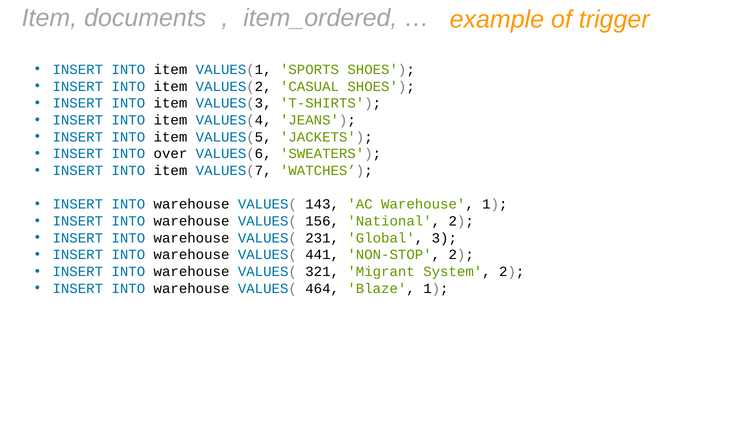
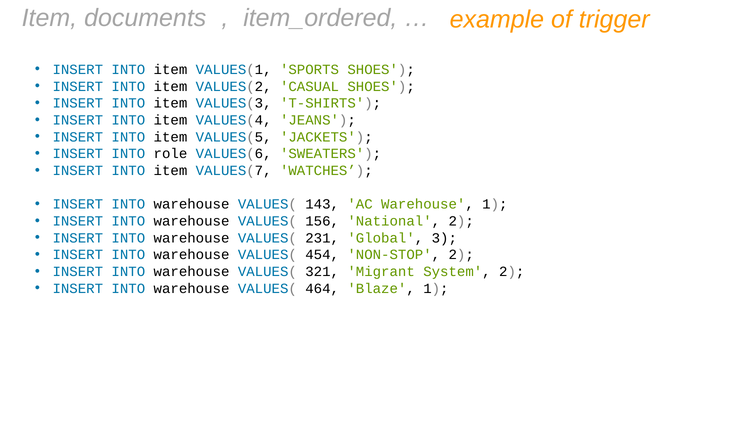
over: over -> role (170, 154)
441: 441 -> 454 (322, 255)
